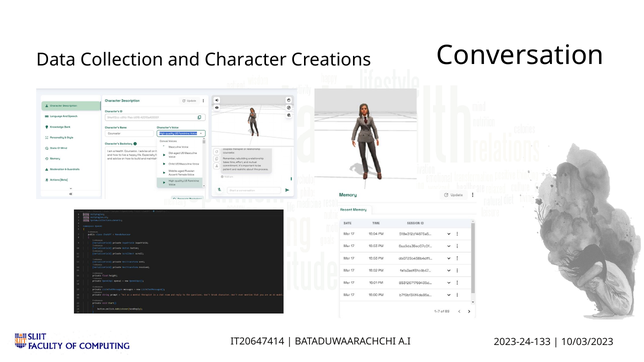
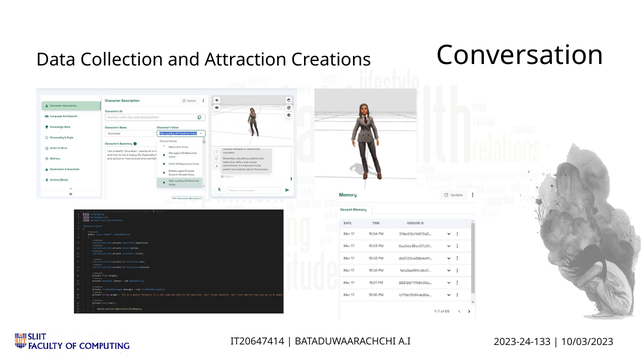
Character: Character -> Attraction (246, 60)
